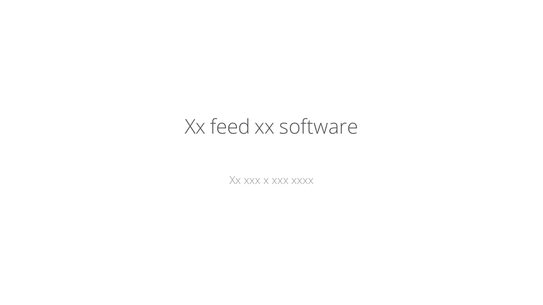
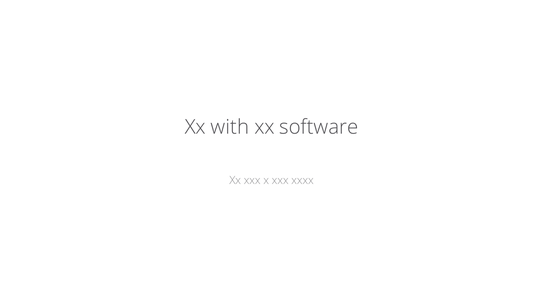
feed: feed -> with (230, 127)
